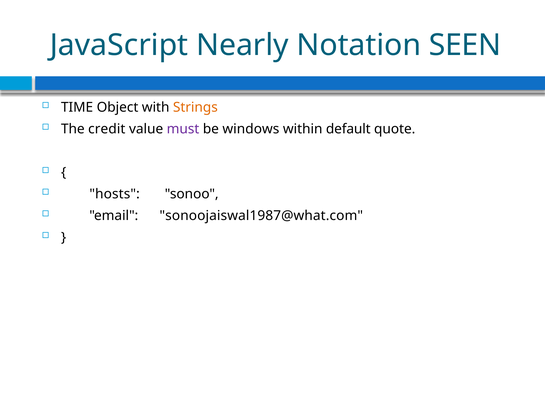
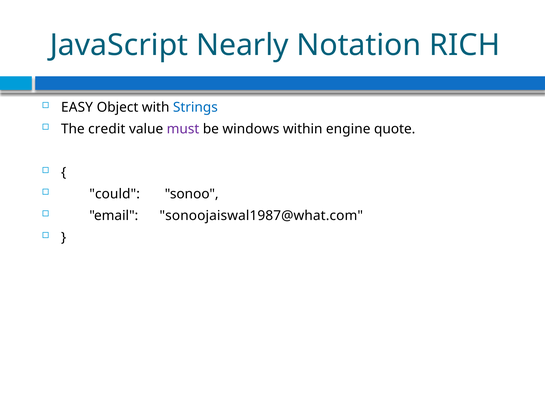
SEEN: SEEN -> RICH (465, 45)
TIME: TIME -> EASY (77, 107)
Strings colour: orange -> blue (195, 107)
default: default -> engine (348, 129)
hosts: hosts -> could (115, 194)
